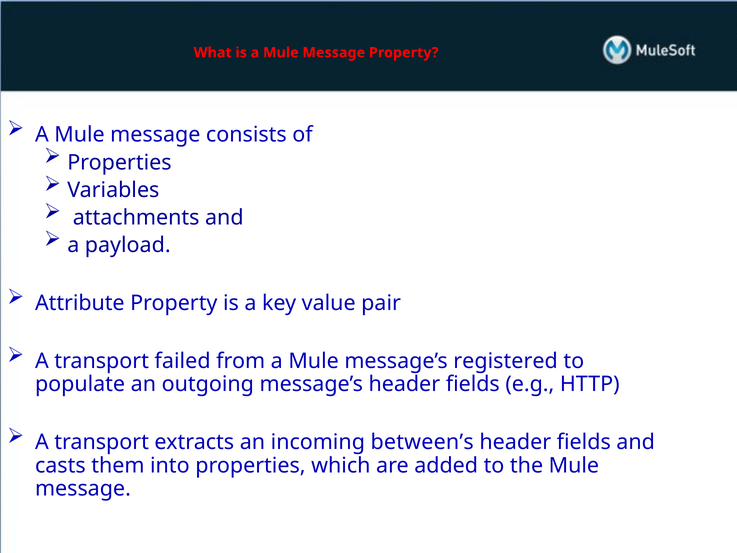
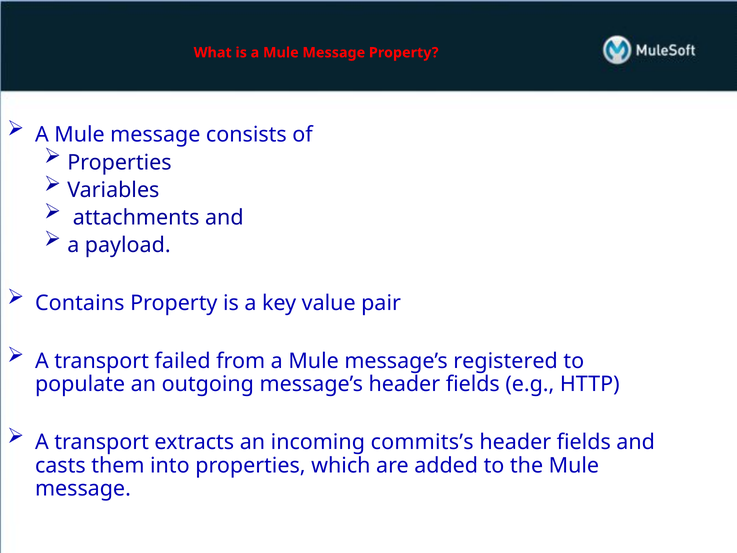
Attribute: Attribute -> Contains (80, 303)
between’s: between’s -> commits’s (422, 442)
